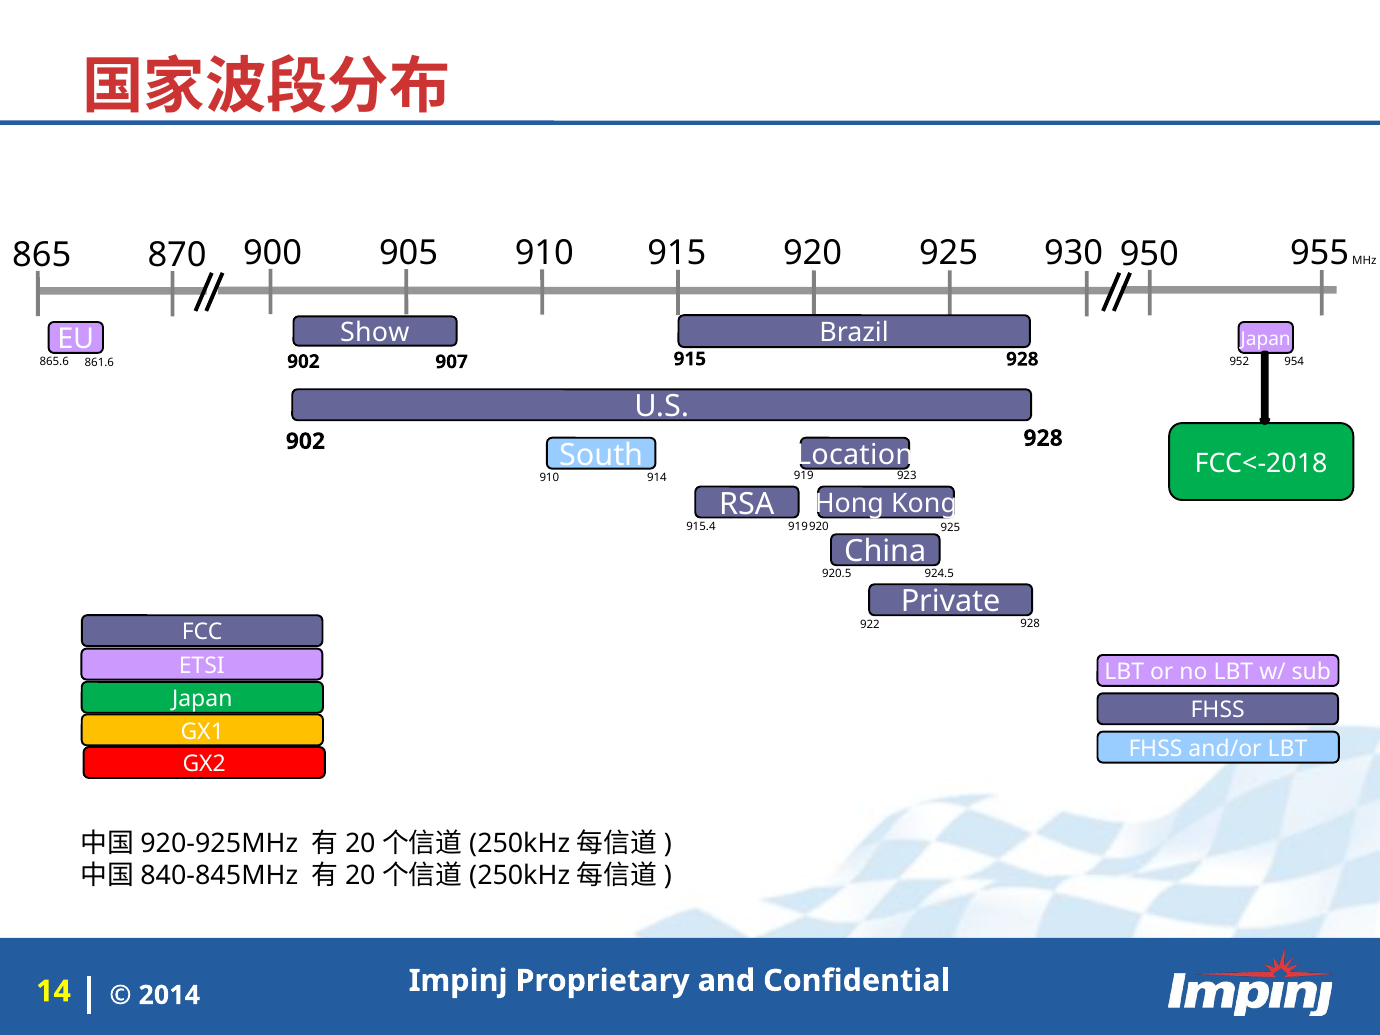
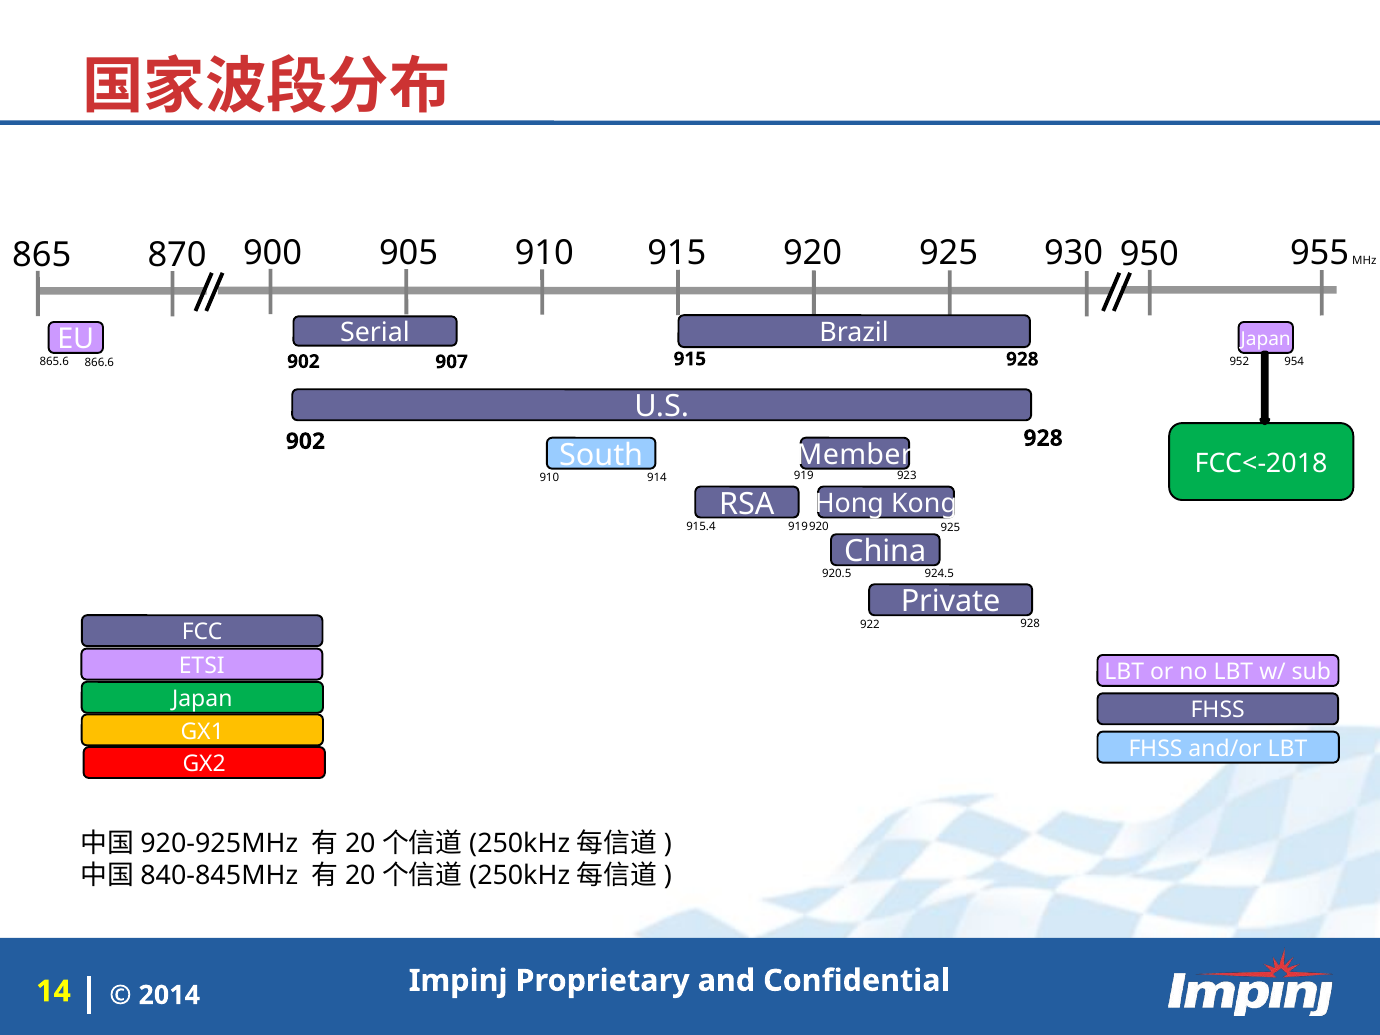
Show: Show -> Serial (375, 333)
861.6: 861.6 -> 866.6 (99, 363)
Location: Location -> Member (855, 455)
